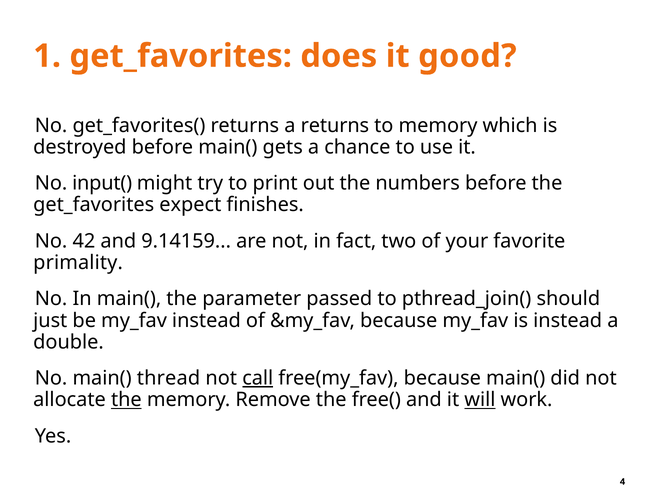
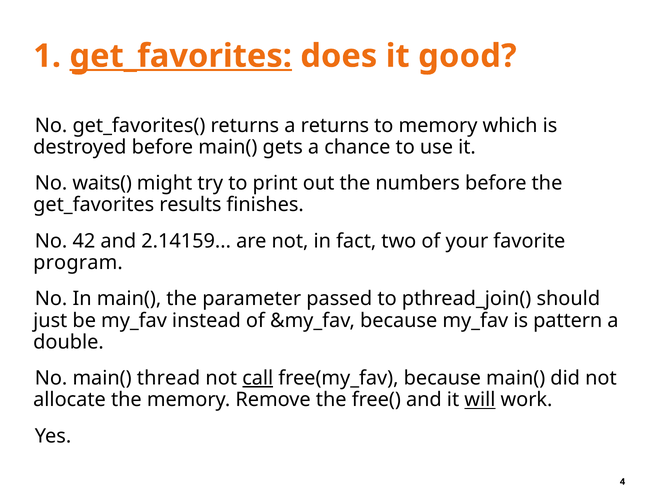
get_favorites underline: none -> present (181, 56)
input(: input( -> waits( (102, 183)
expect: expect -> results (190, 205)
9.14159: 9.14159 -> 2.14159 (186, 241)
primality: primality -> program (78, 263)
is instead: instead -> pattern (568, 320)
the underline: present -> none (126, 400)
